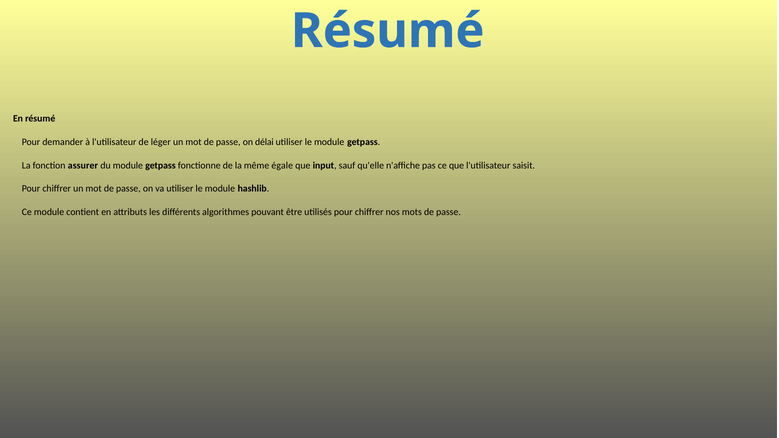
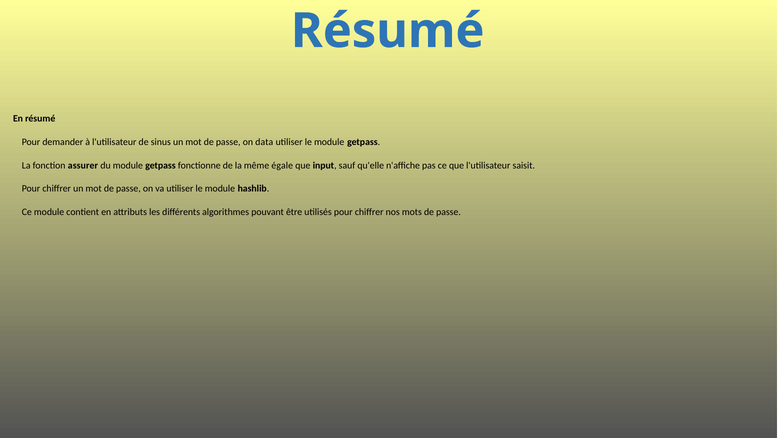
léger: léger -> sinus (161, 142)
délai: délai -> data (264, 142)
